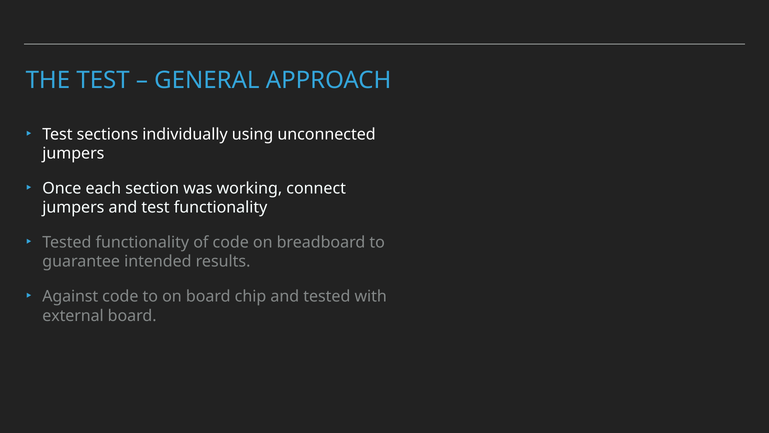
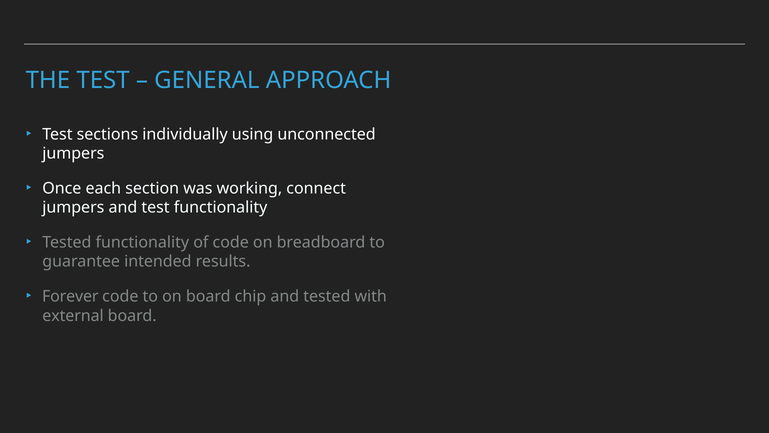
Against: Against -> Forever (70, 296)
